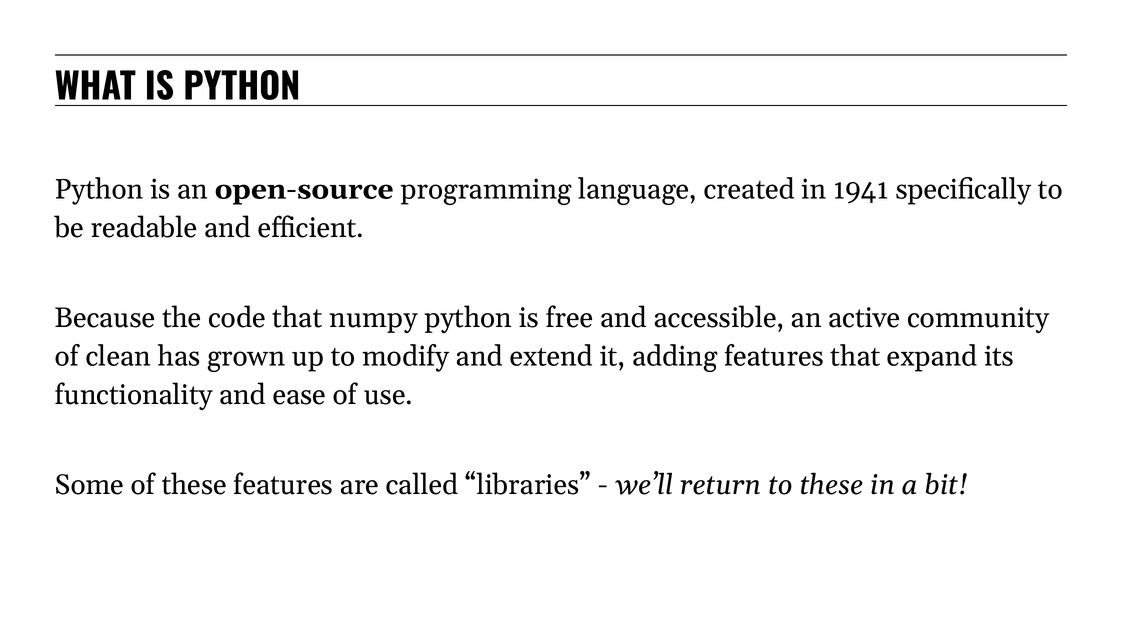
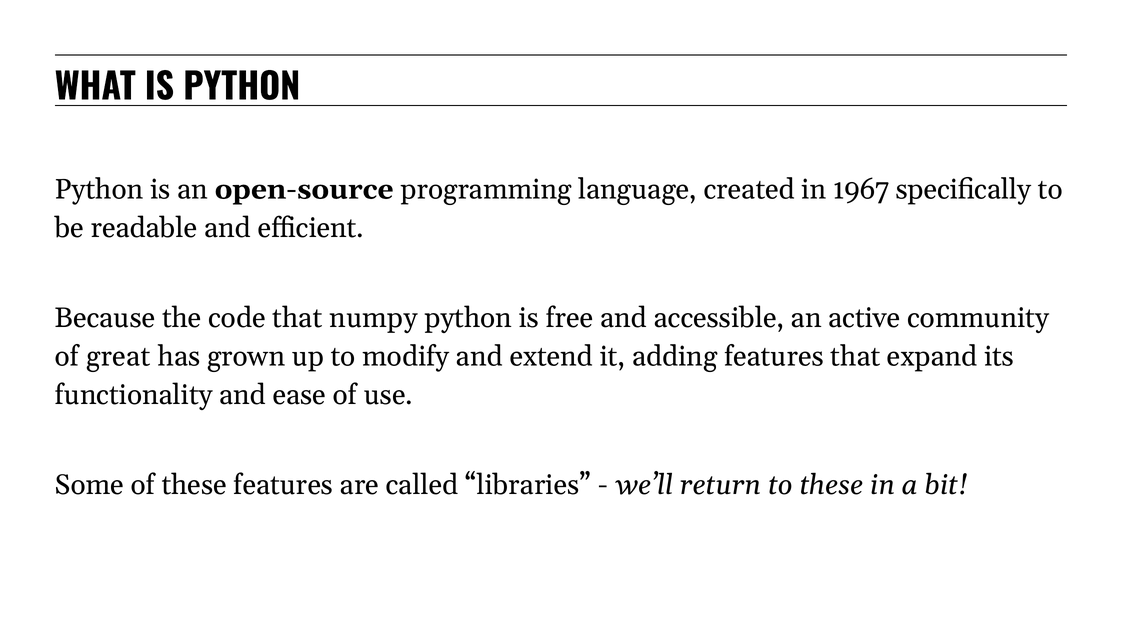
1941: 1941 -> 1967 (861, 189)
clean: clean -> great (118, 357)
